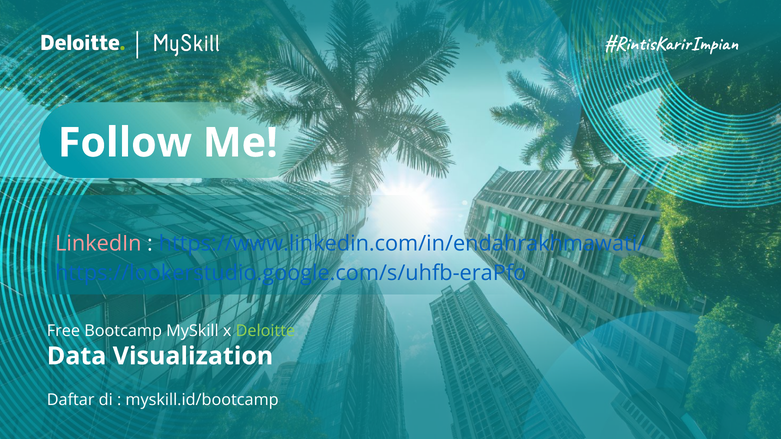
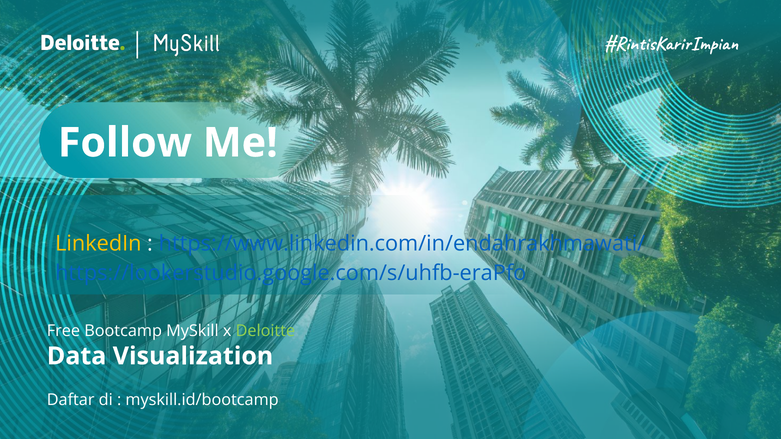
LinkedIn colour: pink -> yellow (98, 244)
